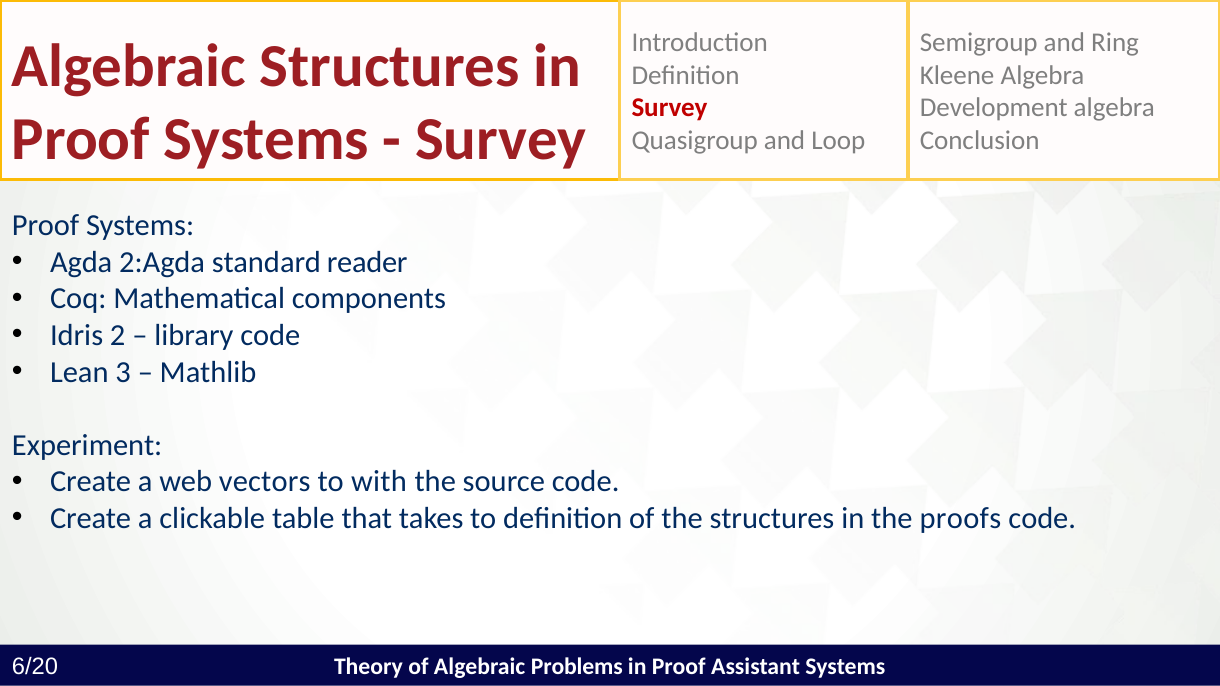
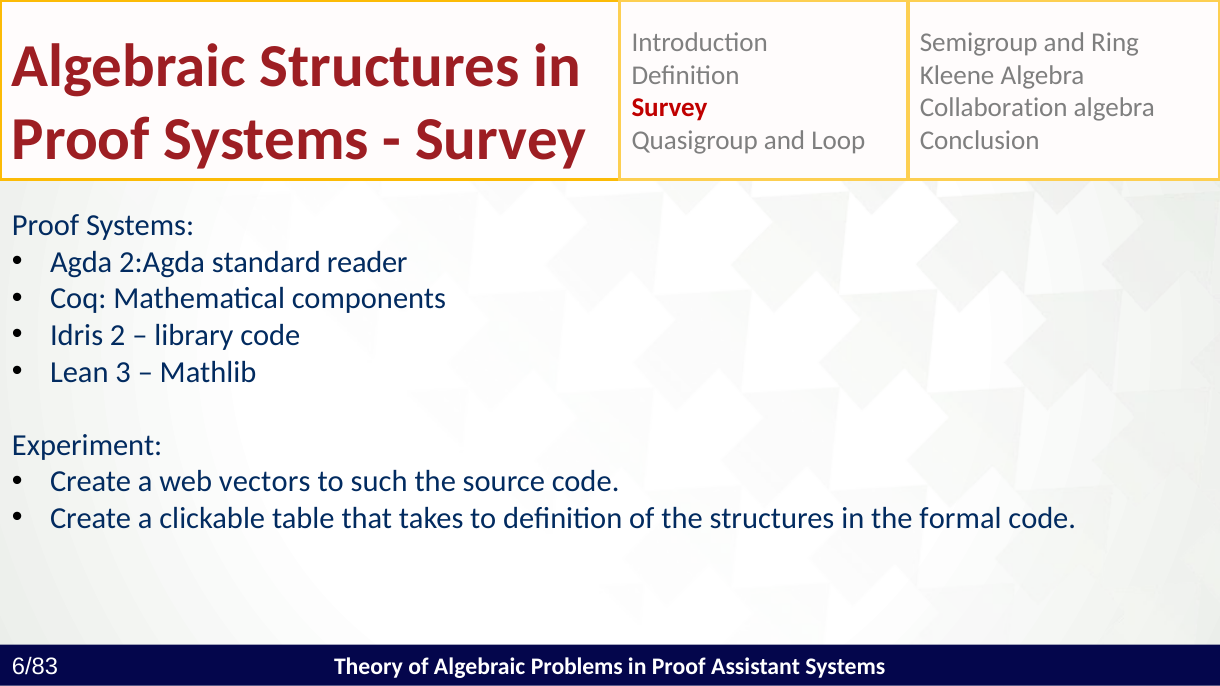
Development: Development -> Collaboration (994, 108)
with: with -> such (379, 482)
proofs: proofs -> formal (961, 519)
6/20: 6/20 -> 6/83 (35, 667)
